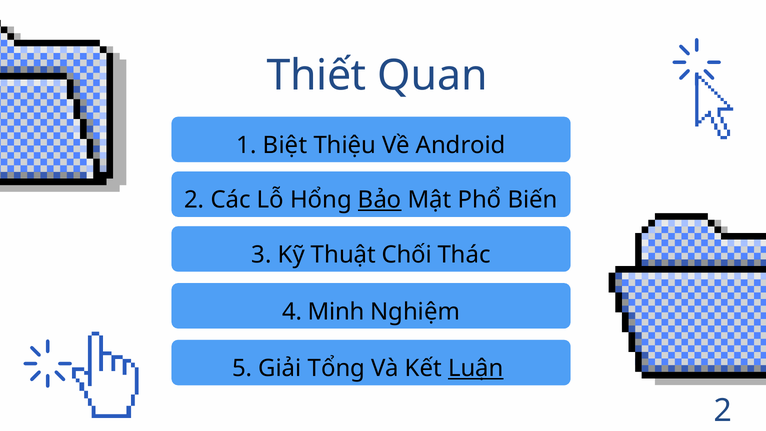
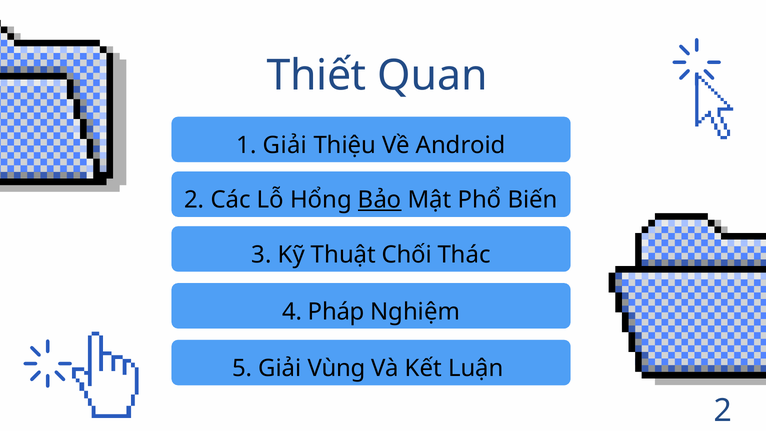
1 Biệt: Biệt -> Giải (285, 145)
Minh: Minh -> Pháp (336, 312)
Tổng: Tổng -> Vùng (337, 368)
Luận underline: present -> none (476, 368)
